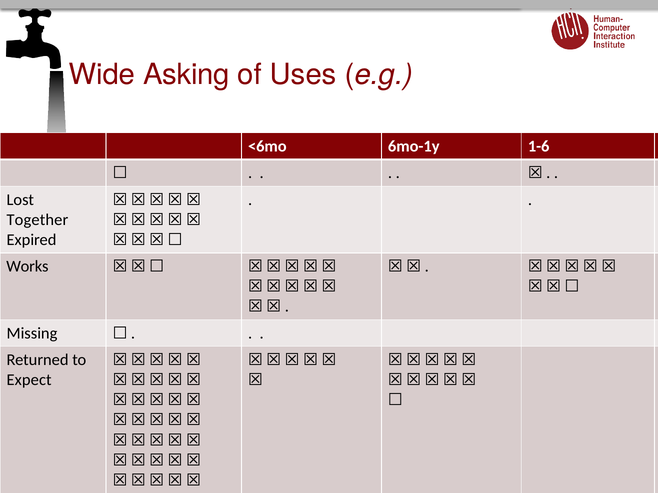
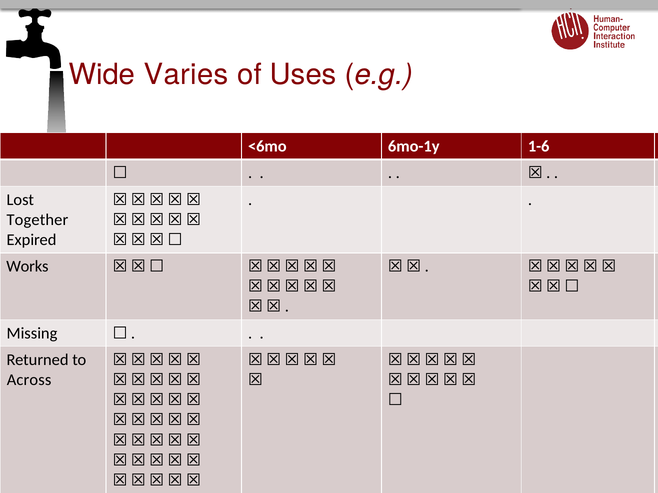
Asking: Asking -> Varies (186, 75)
Expect: Expect -> Across (29, 380)
